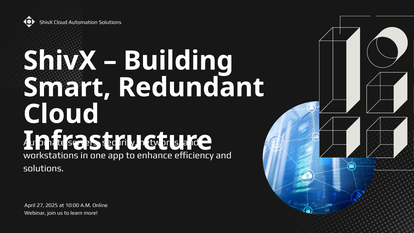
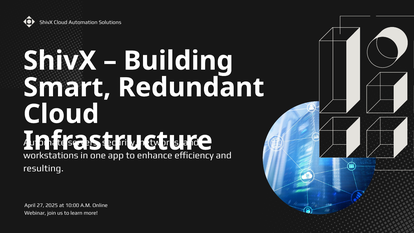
solutions: solutions -> resulting (43, 168)
